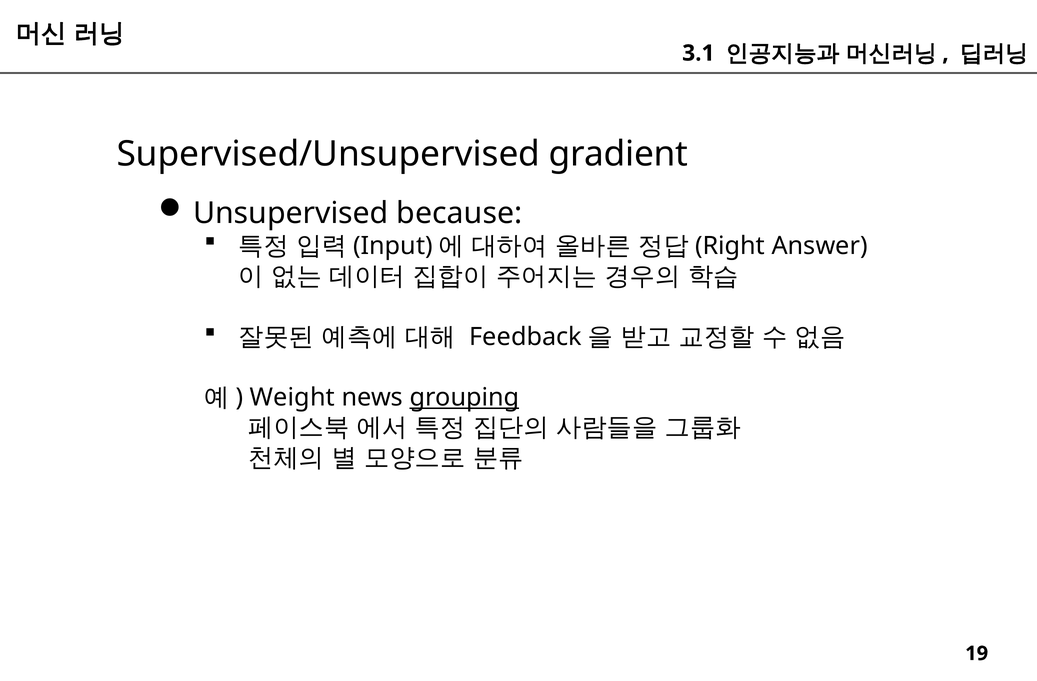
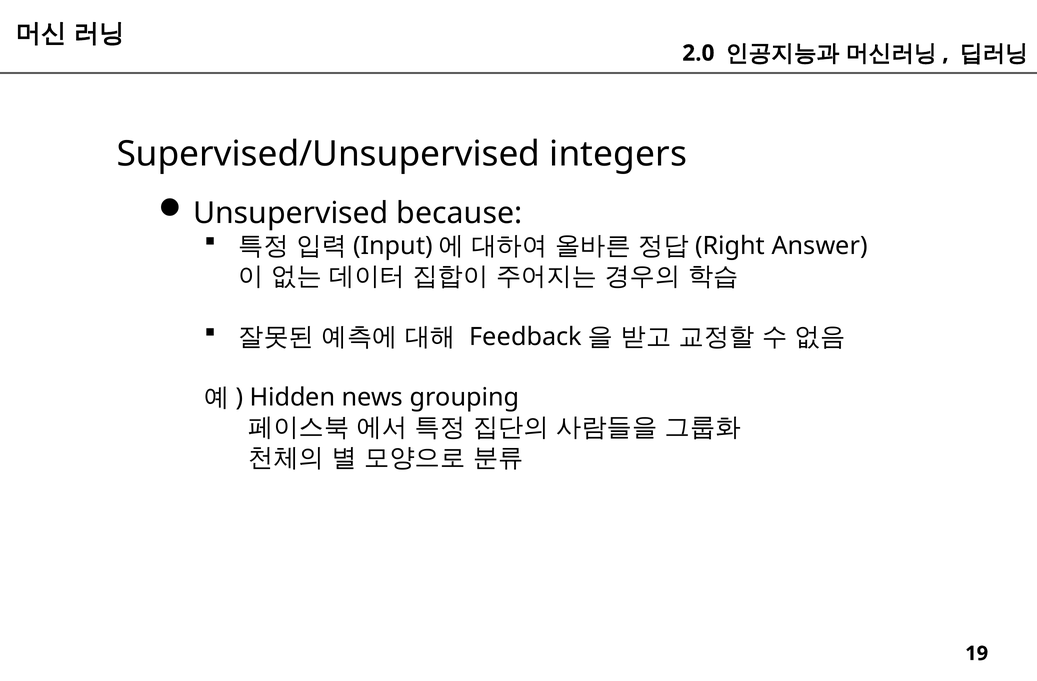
3.1: 3.1 -> 2.0 (698, 53)
gradient: gradient -> integers (618, 154)
Weight: Weight -> Hidden (292, 397)
grouping underline: present -> none (464, 397)
